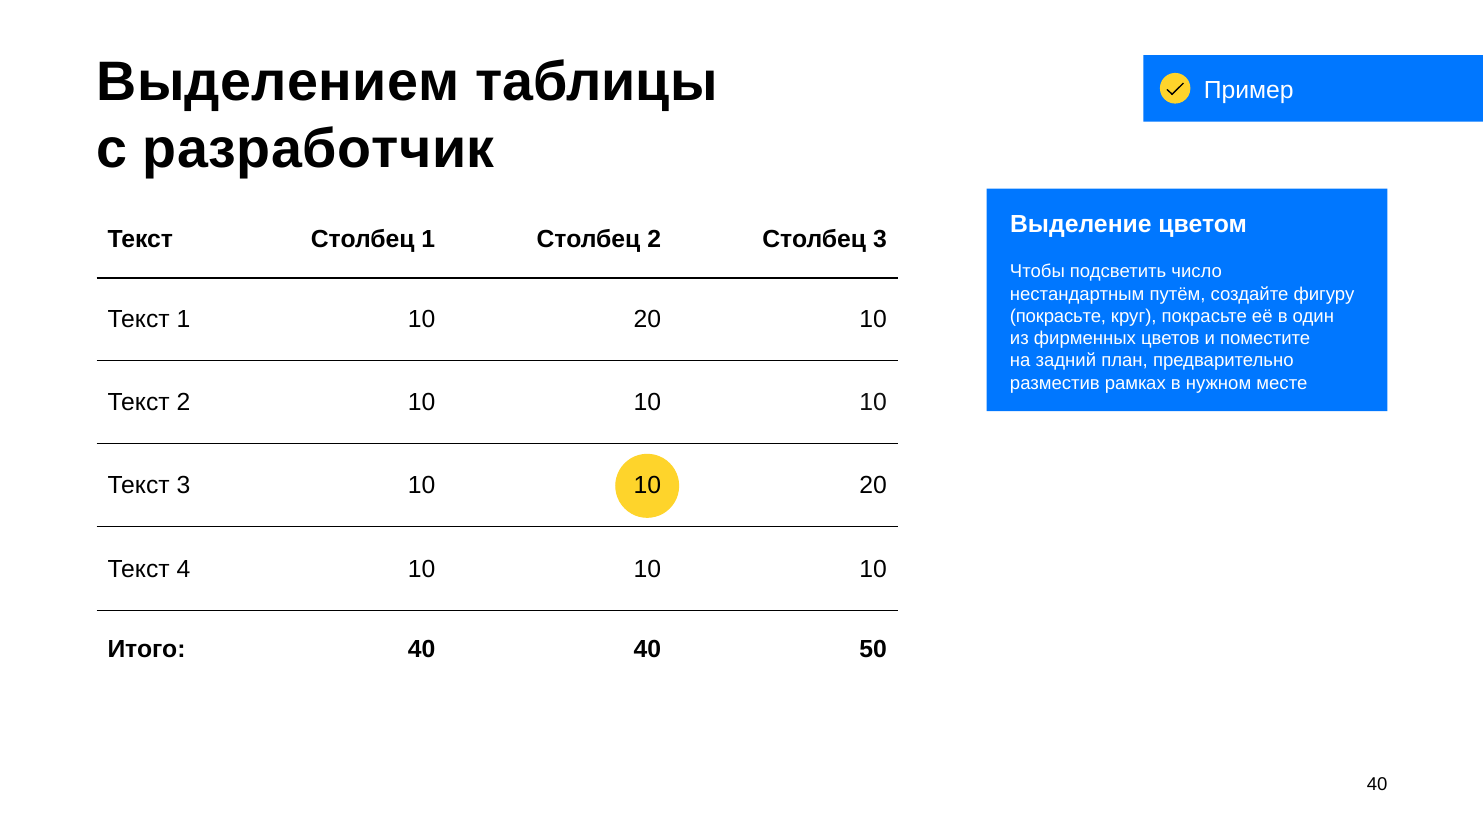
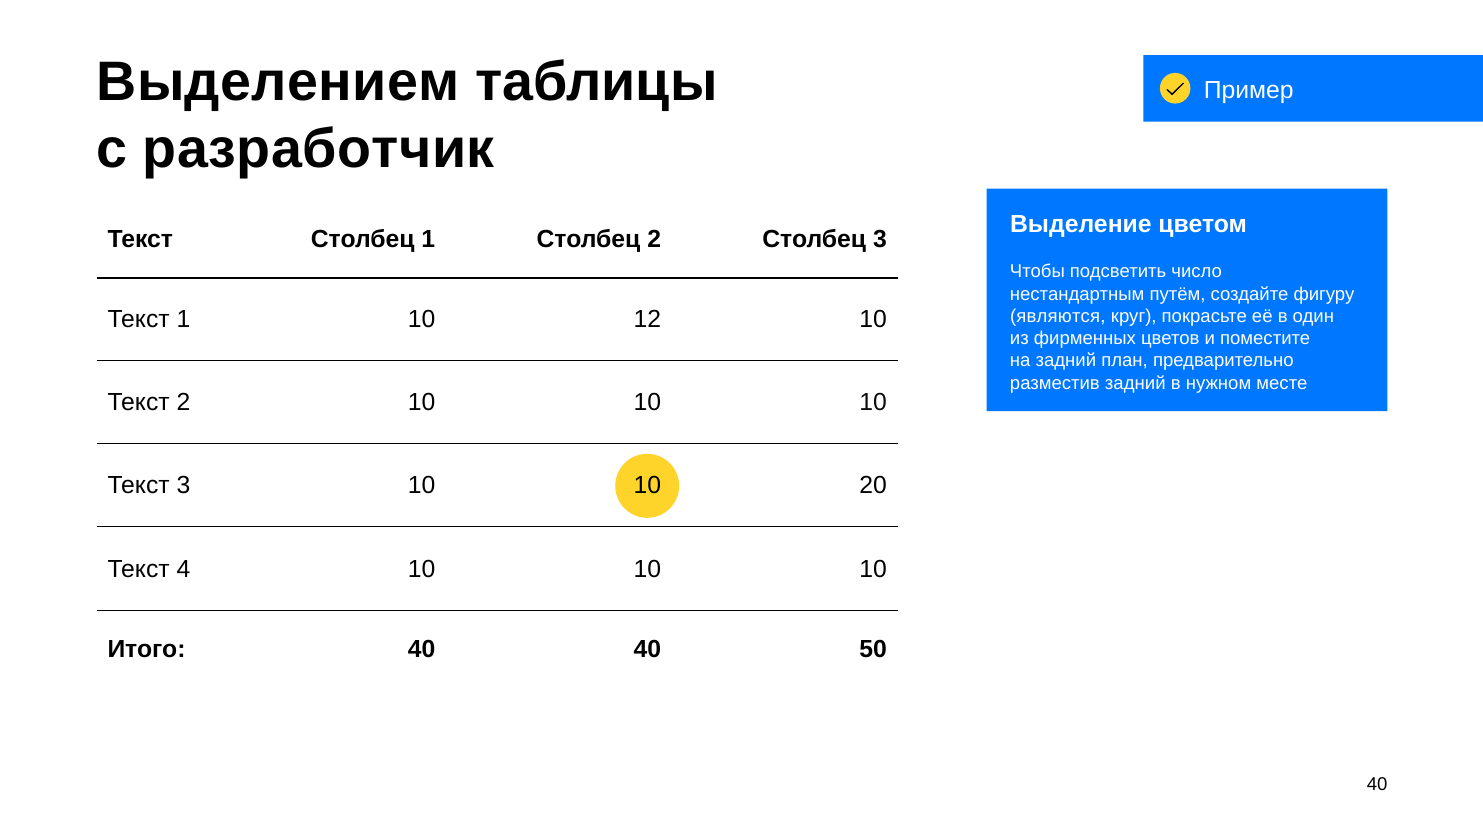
покрасьте: покрасьте -> являются (1058, 316)
1 10 20: 20 -> 12 (647, 320)
разместив рамках: рамках -> задний (1135, 383)
